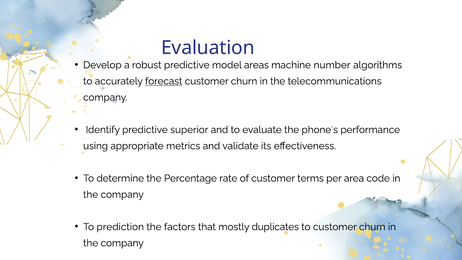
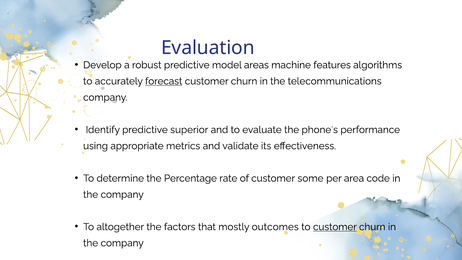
number: number -> features (332, 65)
terms: terms -> some (310, 178)
prediction: prediction -> altogether (120, 227)
duplicates: duplicates -> outcomes (275, 227)
customer underline: none -> present (335, 227)
